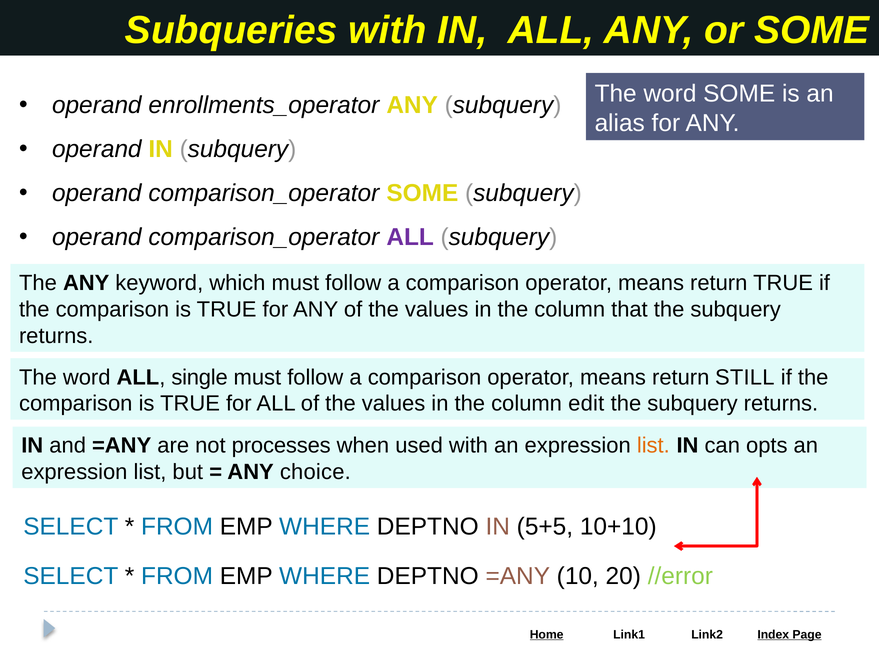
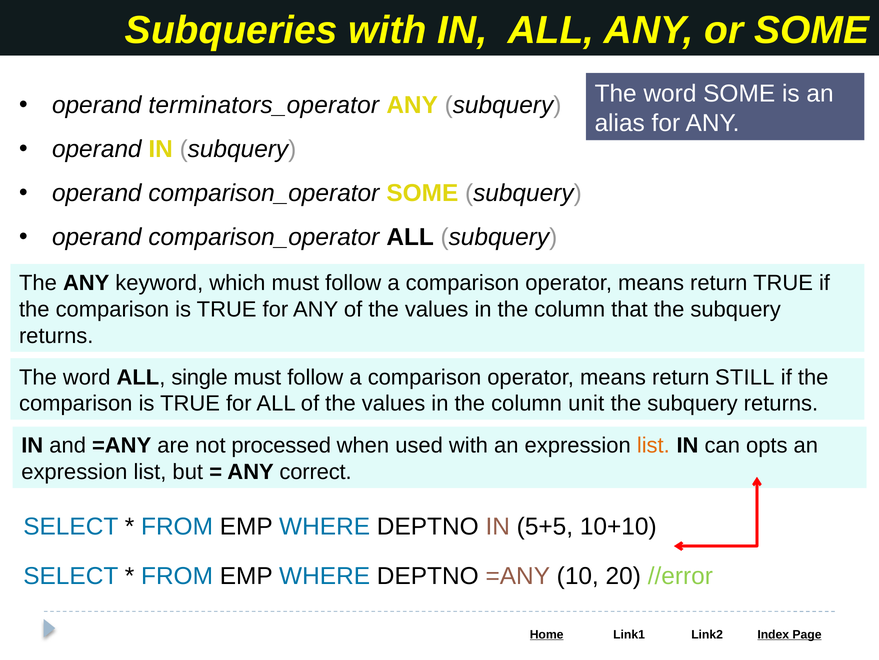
enrollments_operator: enrollments_operator -> terminators_operator (264, 105)
ALL colour: purple -> black (410, 237)
edit: edit -> unit (586, 403)
processes: processes -> processed (281, 445)
choice: choice -> correct (316, 472)
